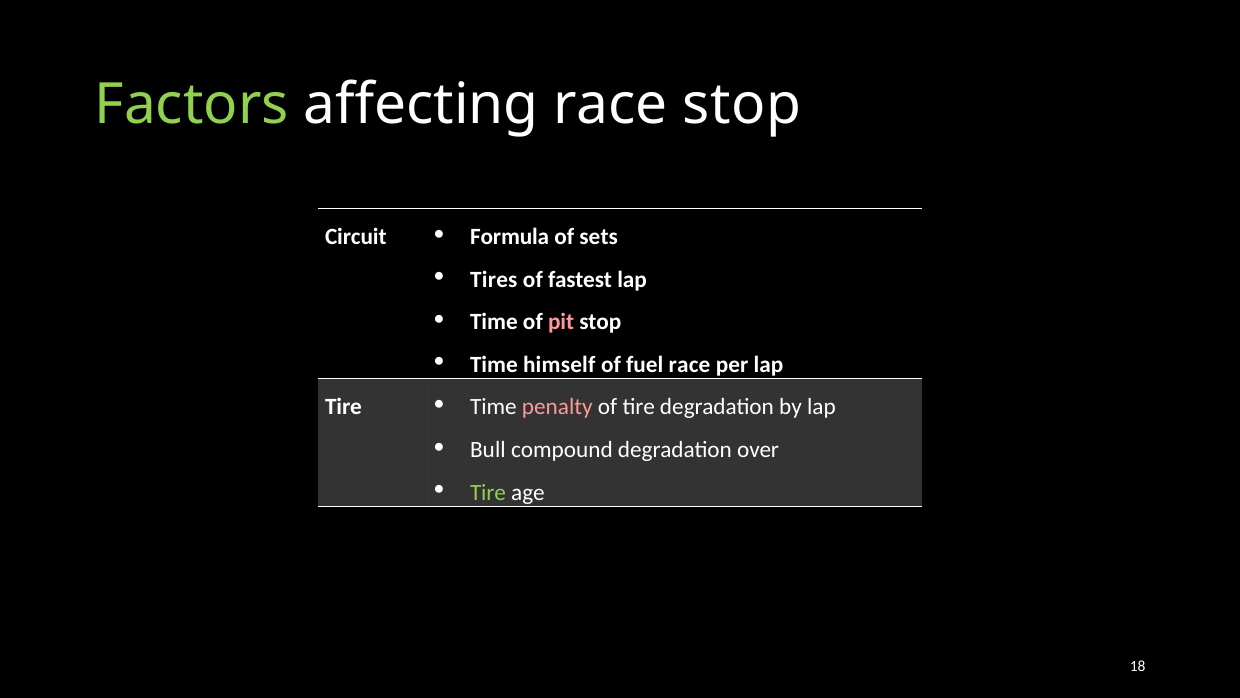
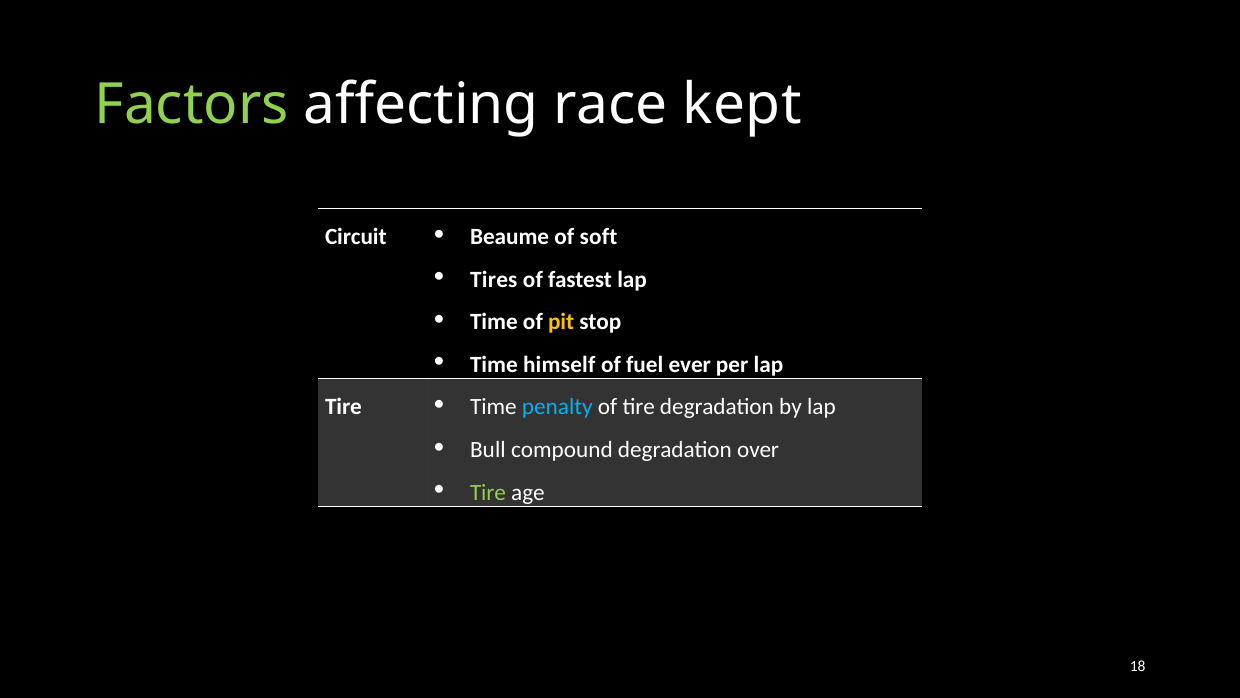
race stop: stop -> kept (742, 104)
Formula: Formula -> Beaume (510, 237)
sets: sets -> soft (599, 237)
pit colour: pink -> yellow (561, 322)
fuel race: race -> ever (690, 364)
penalty colour: pink -> light blue (557, 407)
